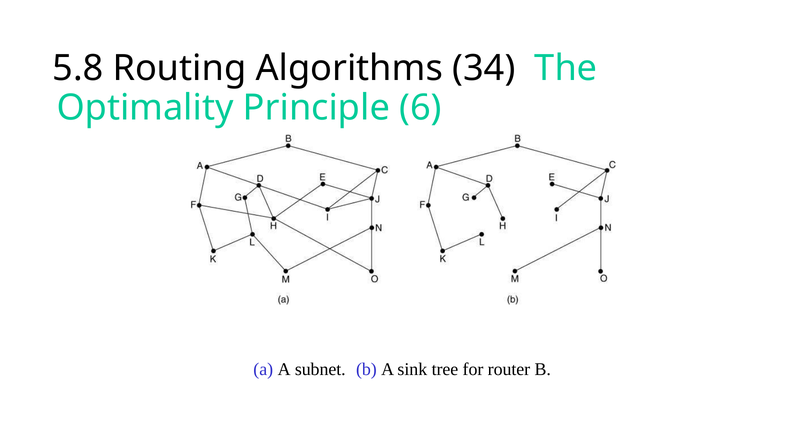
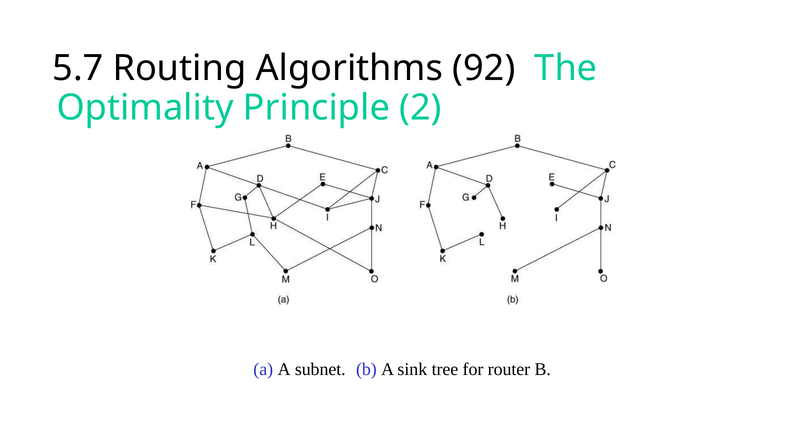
5.8: 5.8 -> 5.7 (78, 68)
34: 34 -> 92 (484, 68)
6: 6 -> 2 (421, 107)
